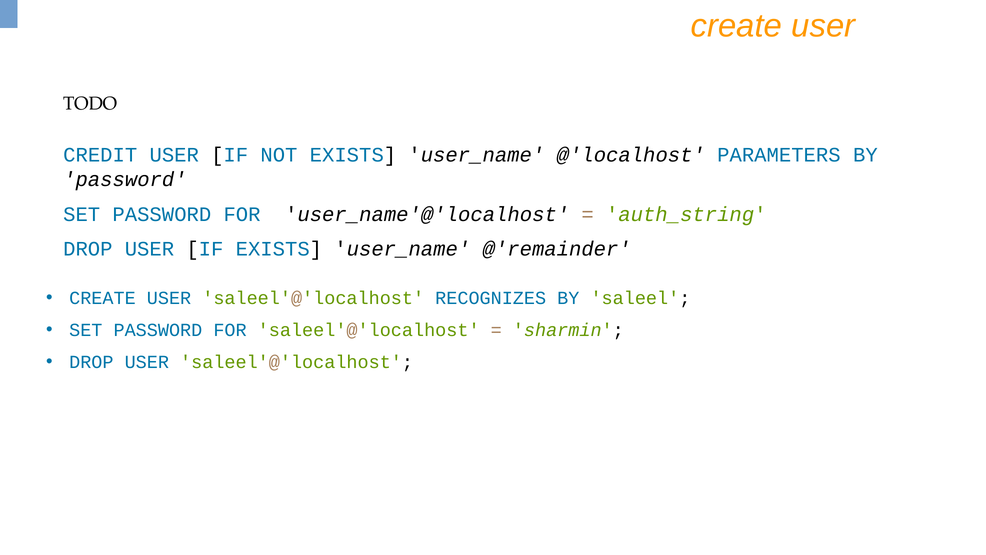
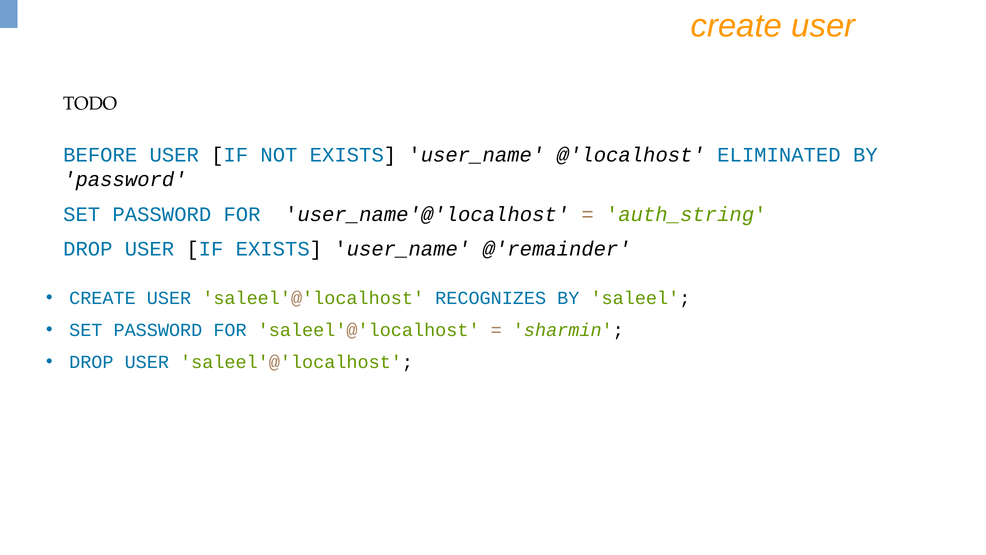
CREDIT: CREDIT -> BEFORE (100, 155)
PARAMETERS: PARAMETERS -> ELIMINATED (779, 155)
